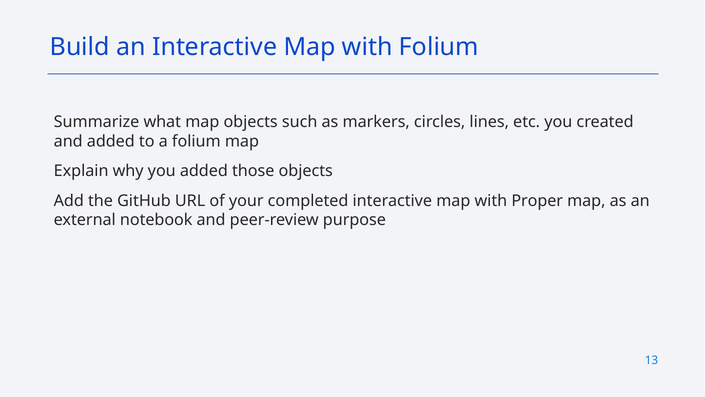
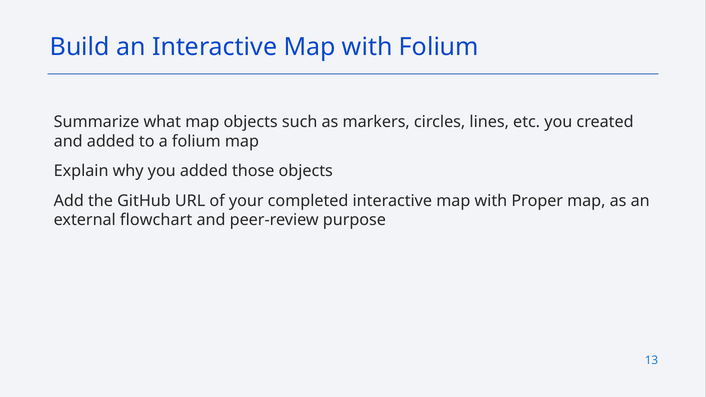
notebook: notebook -> flowchart (156, 220)
